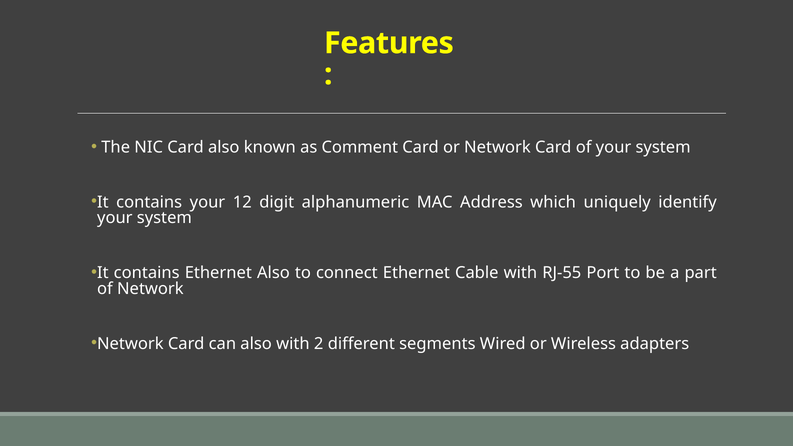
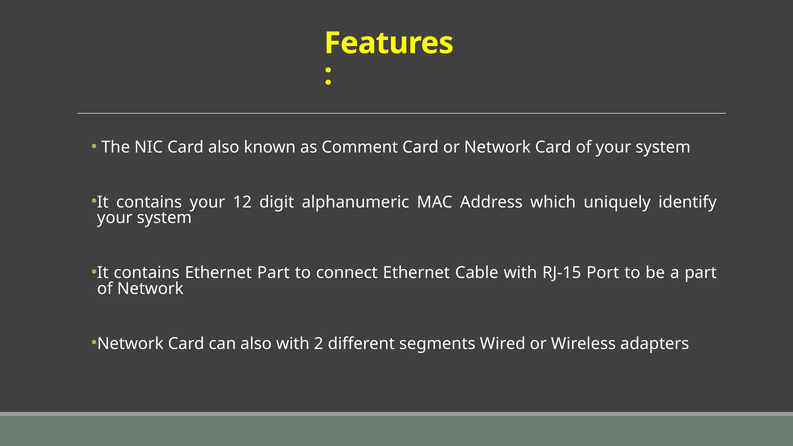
Ethernet Also: Also -> Part (273, 273)
RJ-55: RJ-55 -> RJ-15 (562, 273)
